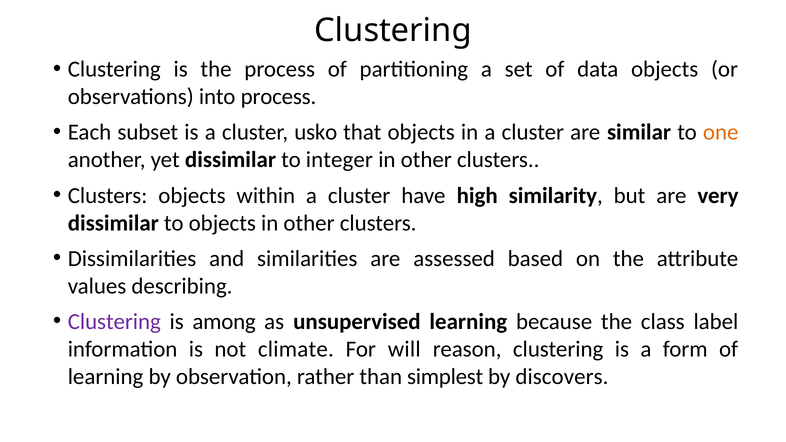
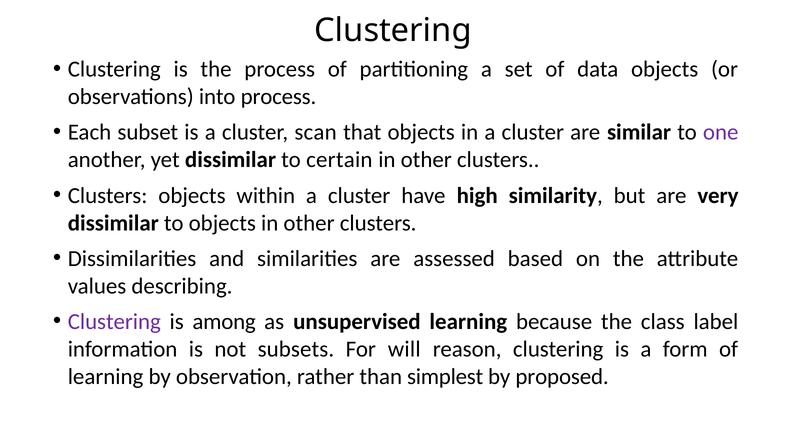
usko: usko -> scan (316, 132)
one colour: orange -> purple (721, 132)
integer: integer -> certain (339, 160)
climate: climate -> subsets (296, 349)
discovers: discovers -> proposed (562, 377)
